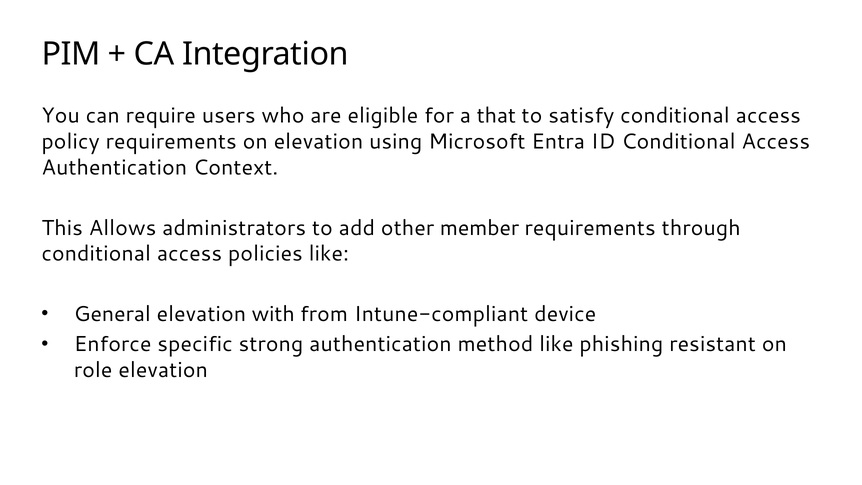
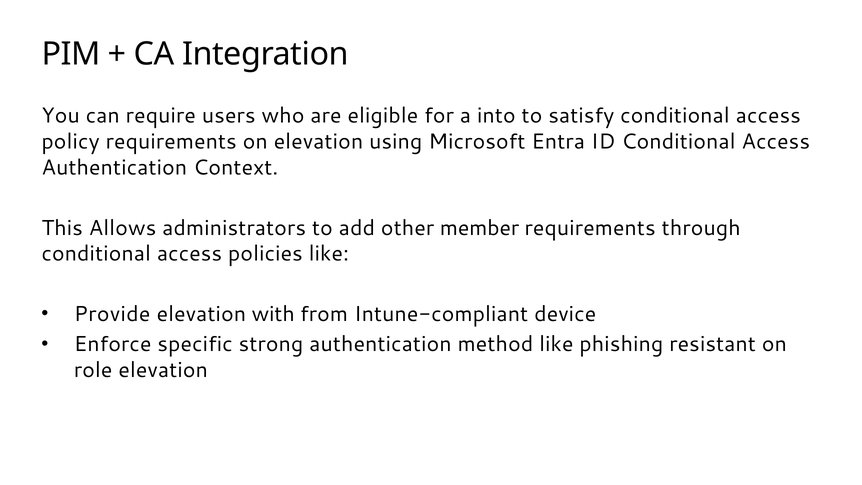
that: that -> into (496, 116)
General: General -> Provide (112, 314)
